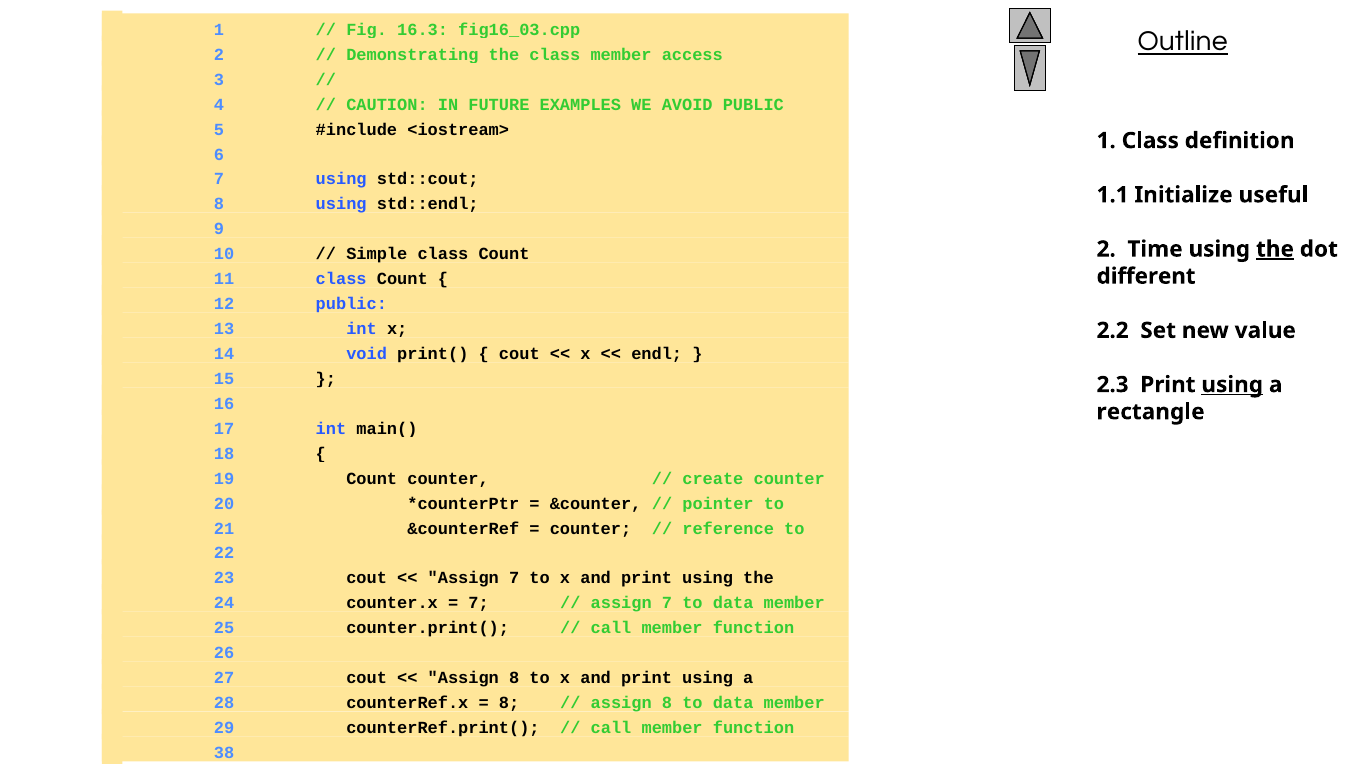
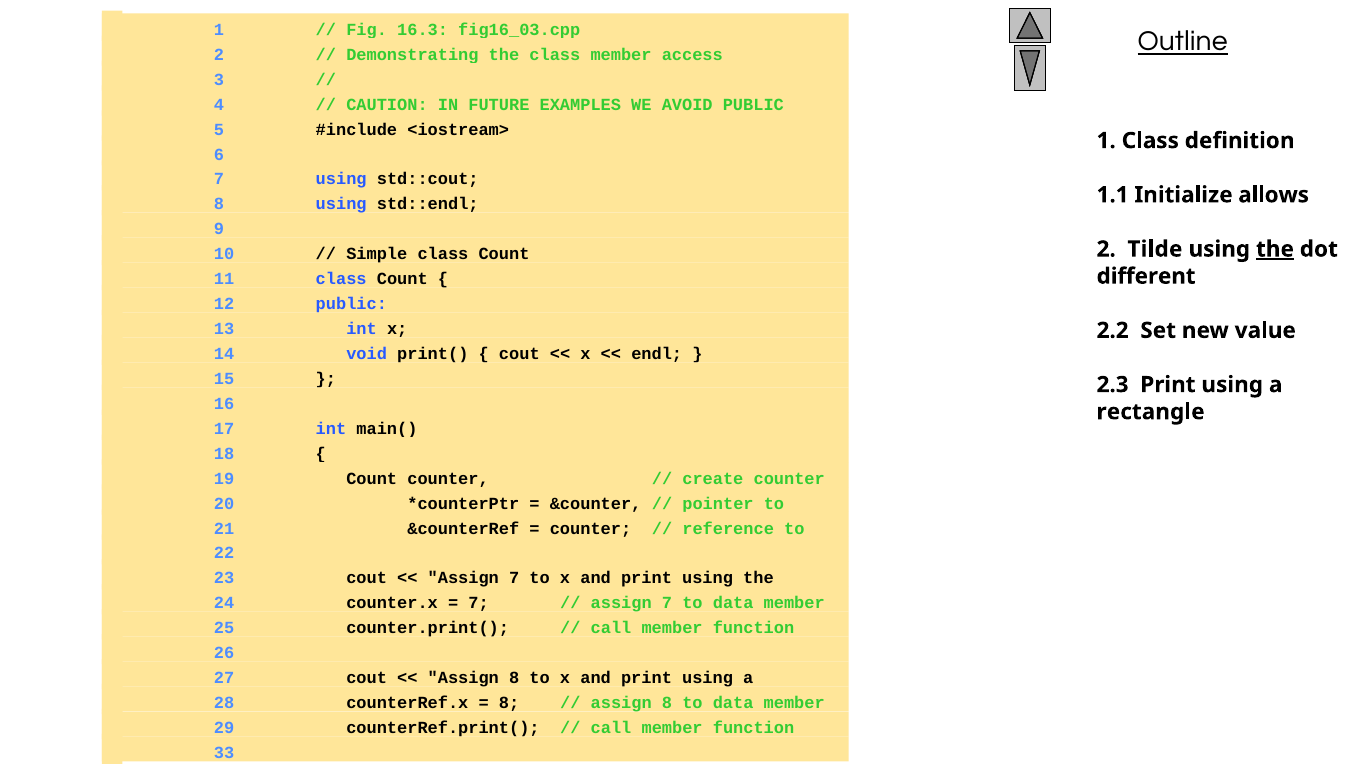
useful: useful -> allows (1274, 195)
Time: Time -> Tilde (1155, 249)
using underline: present -> none (1232, 385)
38: 38 -> 33 (224, 753)
